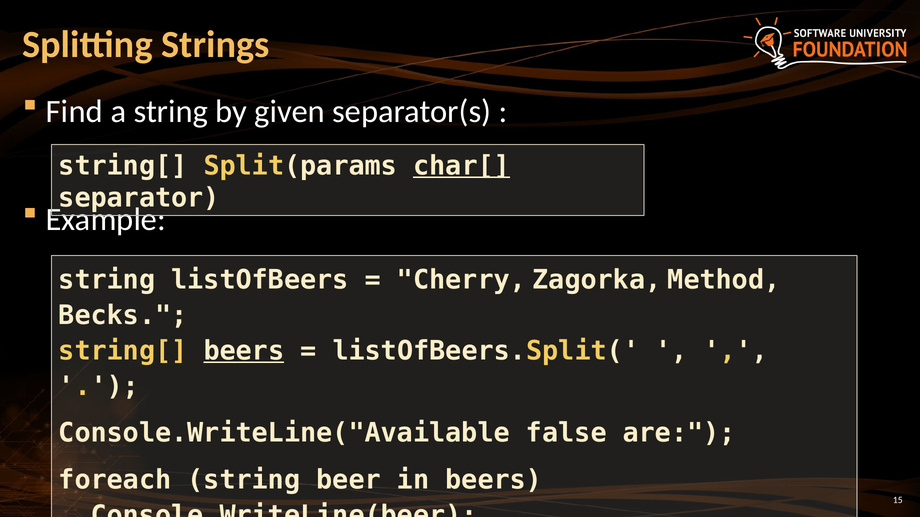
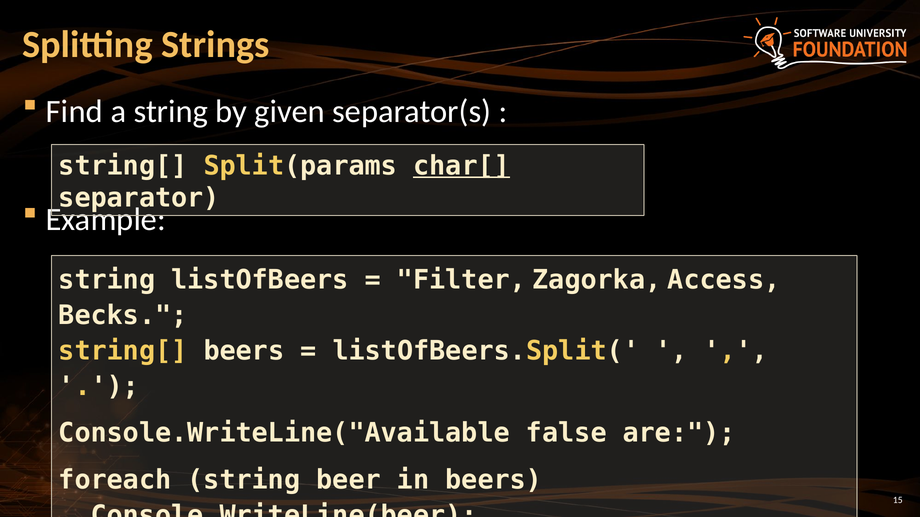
Cherry: Cherry -> Filter (461, 280)
Method: Method -> Access (724, 280)
beers underline: present -> none (244, 351)
